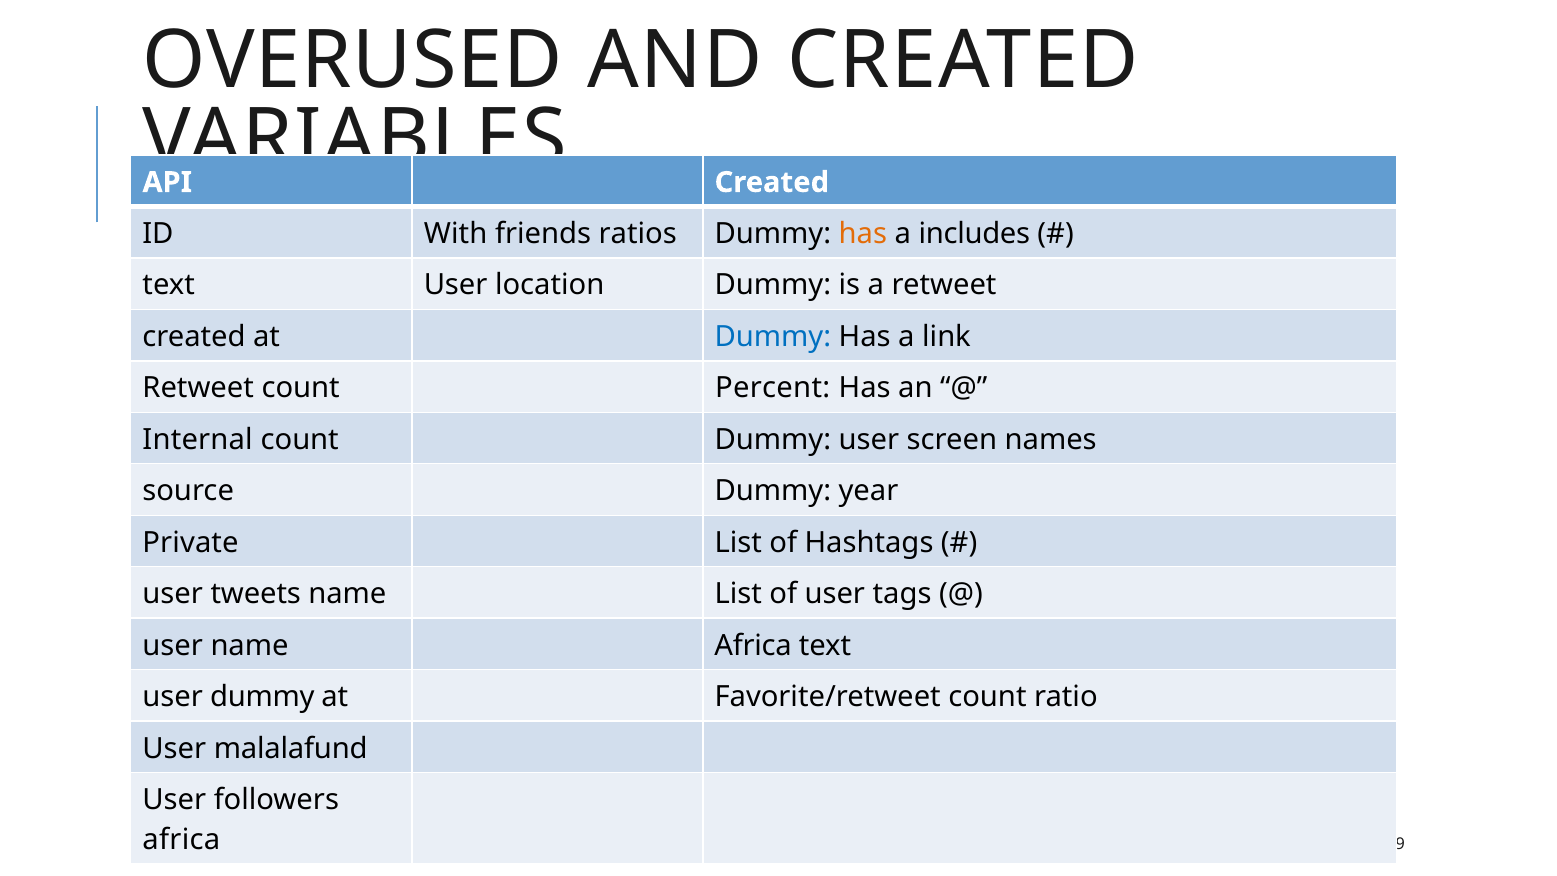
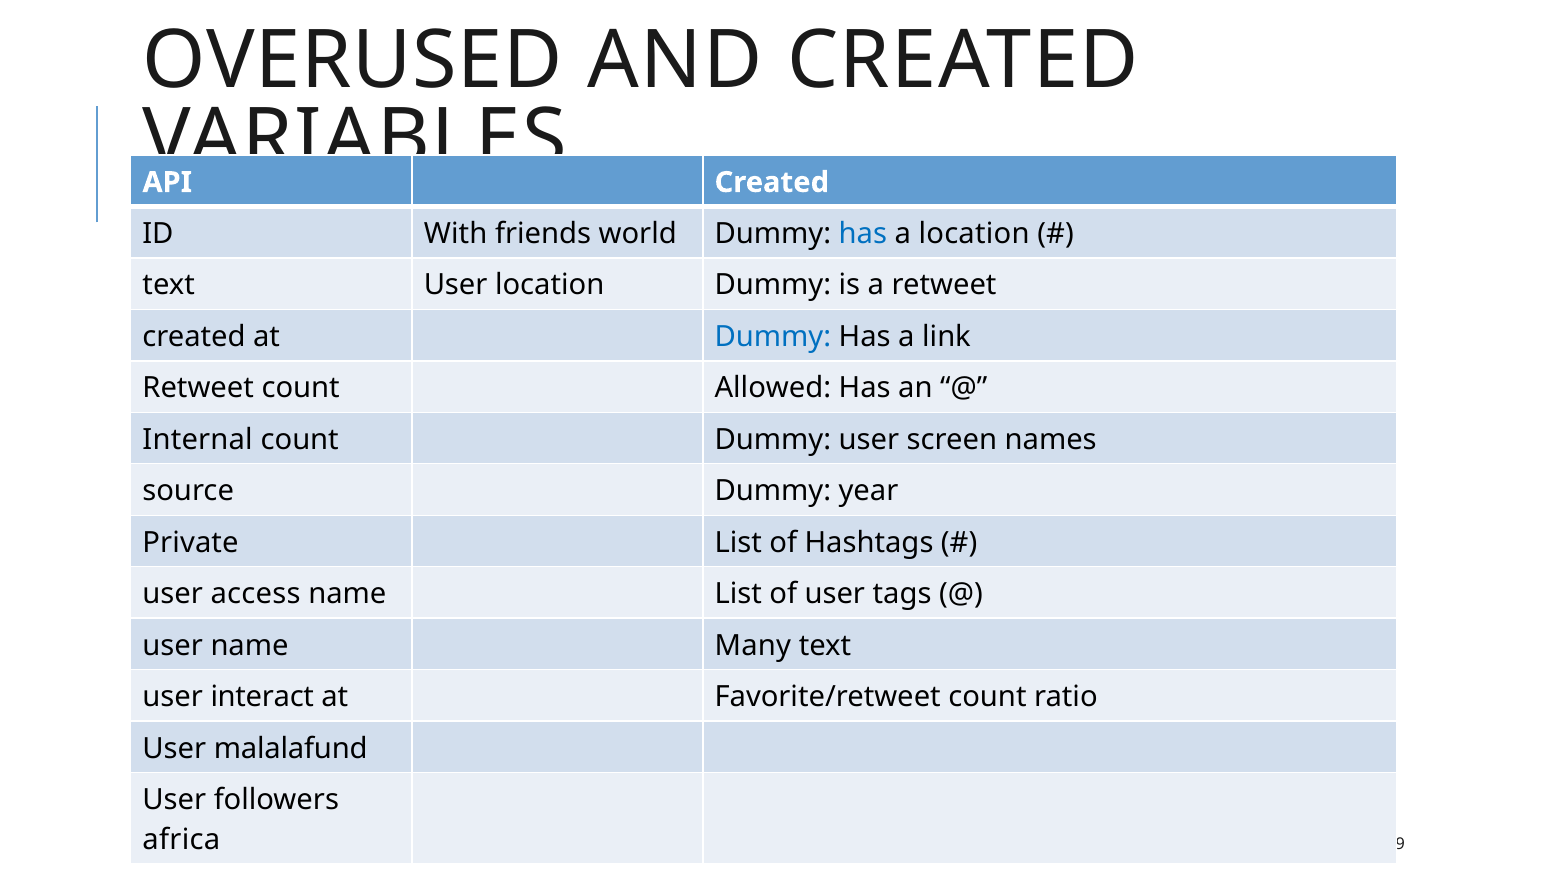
ratios: ratios -> world (638, 234)
has colour: orange -> blue (863, 234)
a includes: includes -> location (974, 234)
Percent: Percent -> Allowed (773, 388)
tweets: tweets -> access (256, 594)
name Africa: Africa -> Many (753, 645)
user dummy: dummy -> interact (262, 697)
